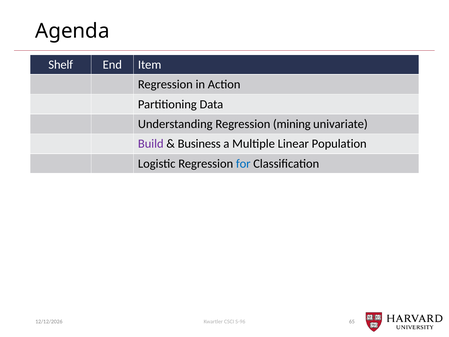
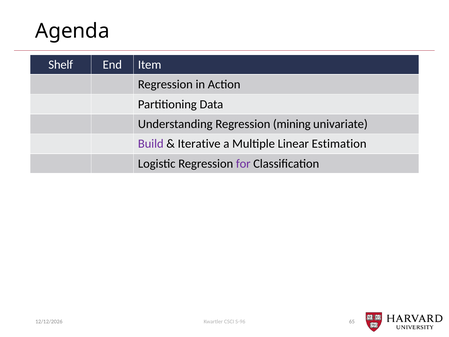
Business: Business -> Iterative (199, 144)
Population: Population -> Estimation (339, 144)
for colour: blue -> purple (243, 163)
